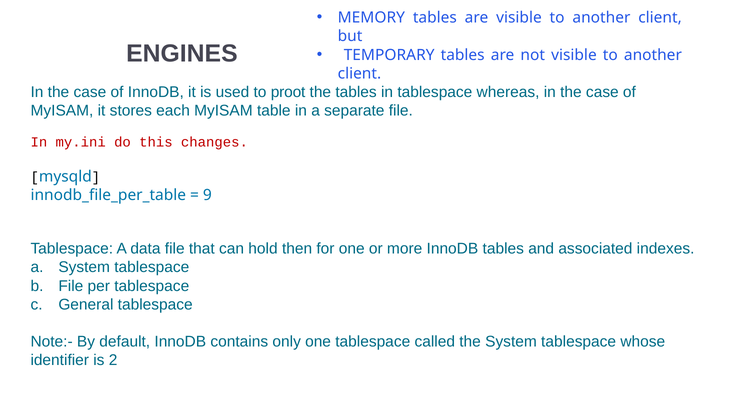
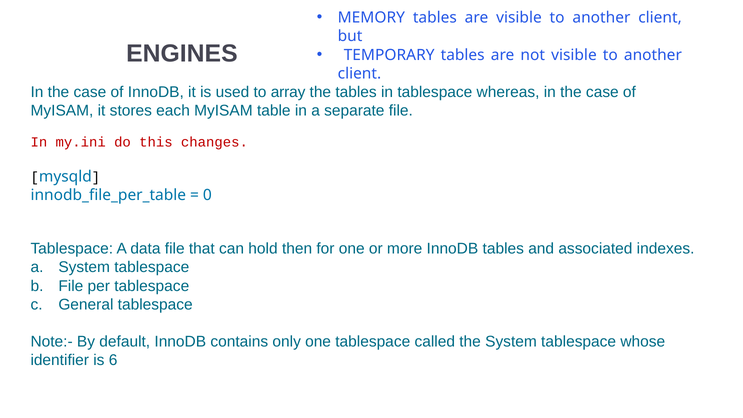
proot: proot -> array (288, 92)
9: 9 -> 0 (207, 195)
2: 2 -> 6 (113, 360)
